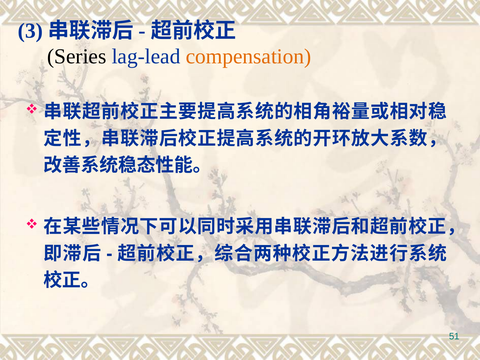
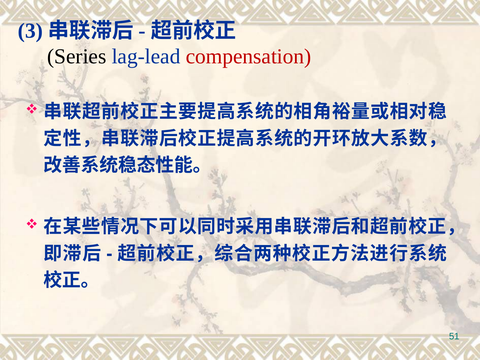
compensation colour: orange -> red (249, 56)
